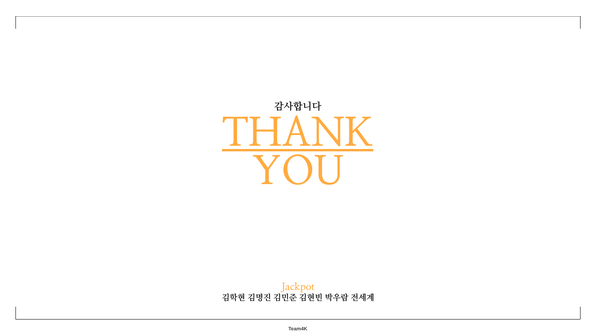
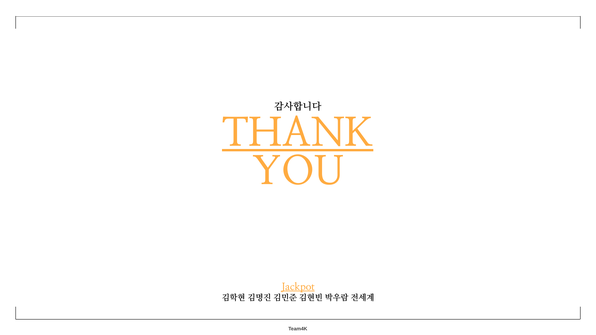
Jackpot underline: none -> present (298, 287)
